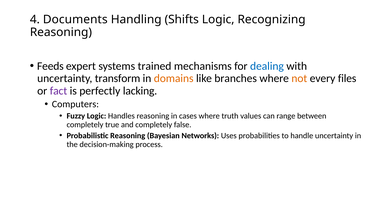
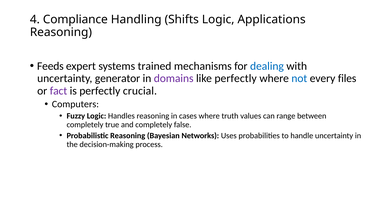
Documents: Documents -> Compliance (75, 20)
Recognizing: Recognizing -> Applications (272, 20)
transform: transform -> generator (118, 79)
domains colour: orange -> purple (174, 79)
like branches: branches -> perfectly (236, 79)
not colour: orange -> blue (299, 79)
lacking: lacking -> crucial (140, 91)
